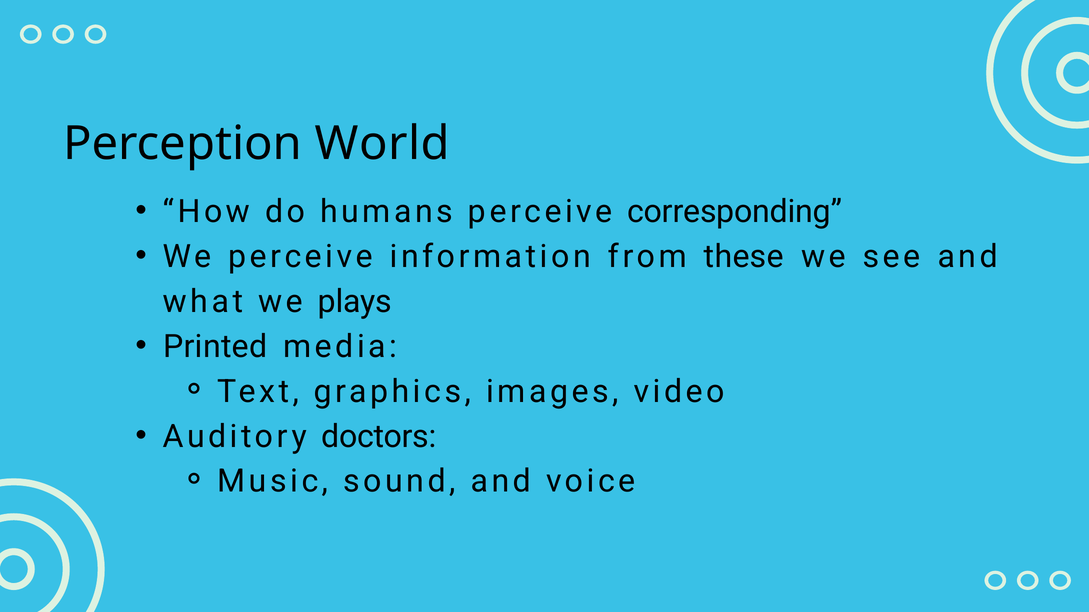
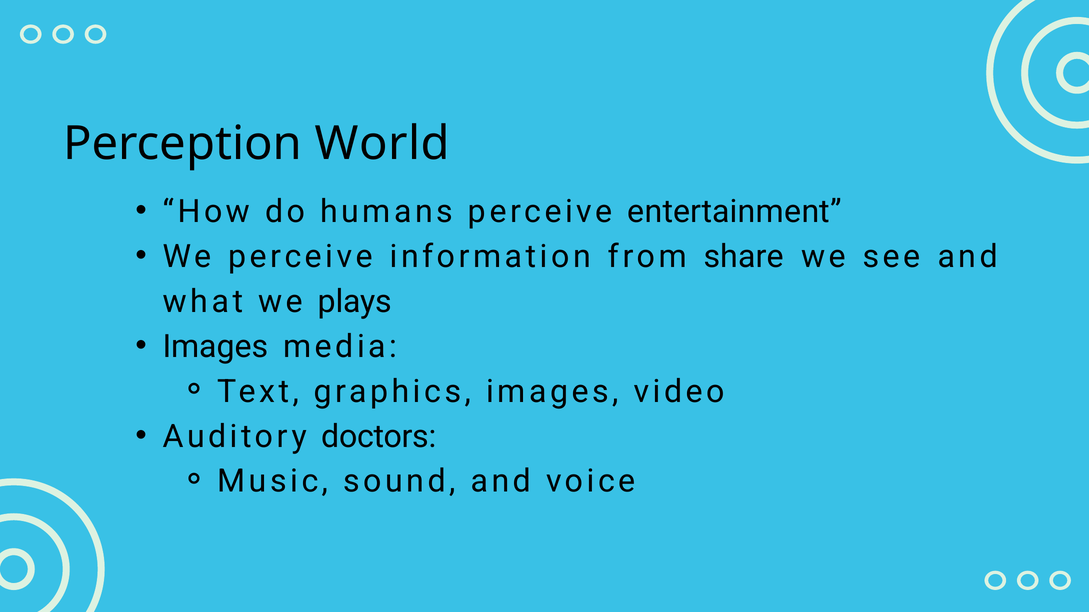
corresponding: corresponding -> entertainment (734, 212)
these: these -> share (744, 257)
Printed: Printed -> Images (216, 347)
